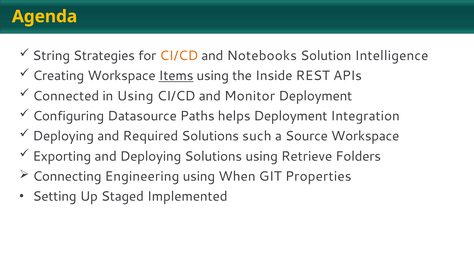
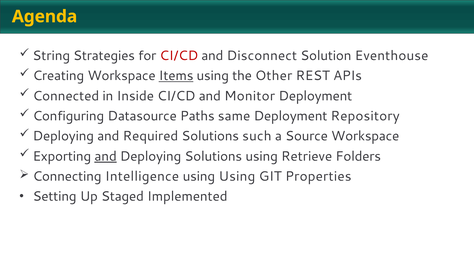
CI/CD colour: orange -> red (179, 56)
Notebooks: Notebooks -> Disconnect (262, 56)
Intelligence: Intelligence -> Eventhouse (392, 56)
Inside: Inside -> Other (274, 76)
in Using: Using -> Inside (135, 96)
helps: helps -> same (234, 116)
Integration: Integration -> Repository (365, 116)
and underline: none -> present (106, 157)
Engineering: Engineering -> Intelligence (142, 177)
using When: When -> Using (237, 177)
